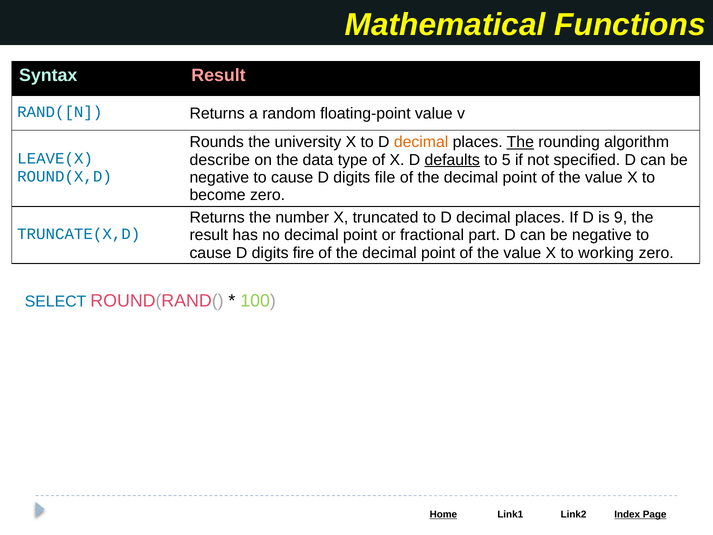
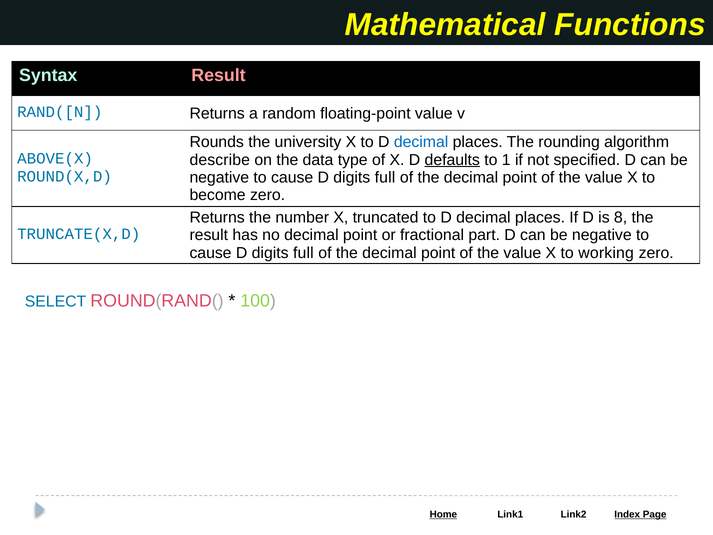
decimal colour: orange -> blue (421, 142)
The underline: present -> none (520, 142)
LEAVE(X: LEAVE(X -> ABOVE(X (55, 158)
5: 5 -> 1 (506, 160)
file: file -> full (385, 177)
9: 9 -> 8 (621, 218)
fire: fire -> full (303, 253)
